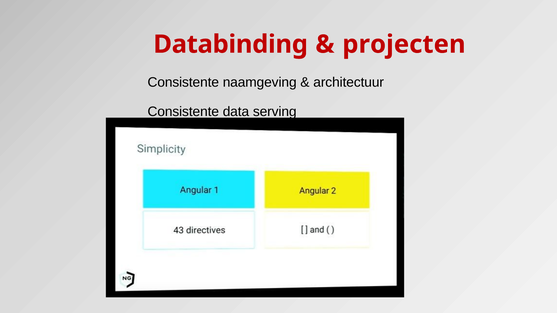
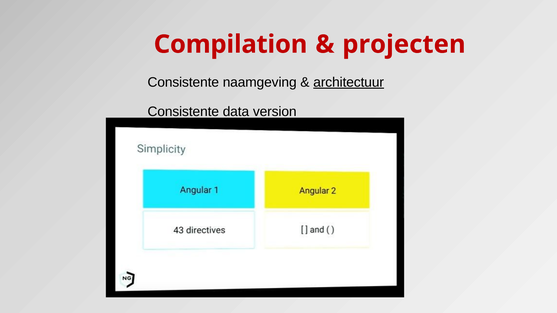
Databinding: Databinding -> Compilation (231, 44)
architectuur underline: none -> present (349, 82)
serving: serving -> version (275, 112)
